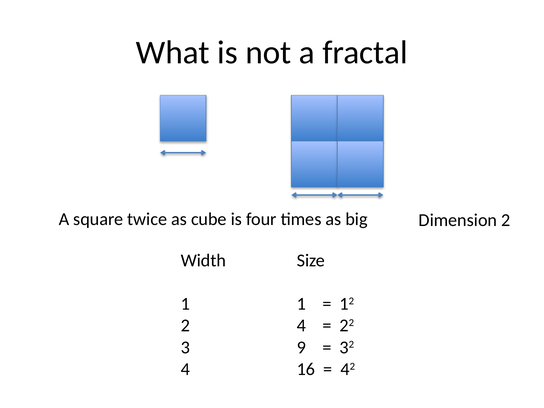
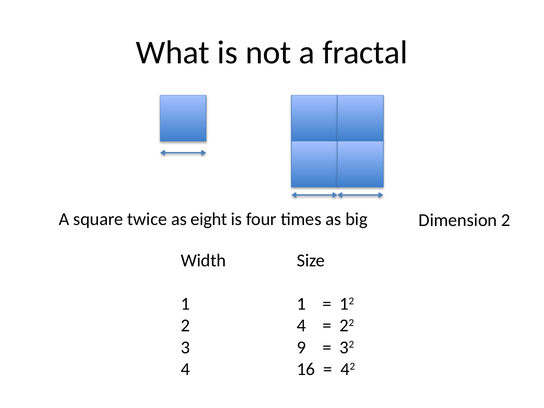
cube: cube -> eight (209, 219)
